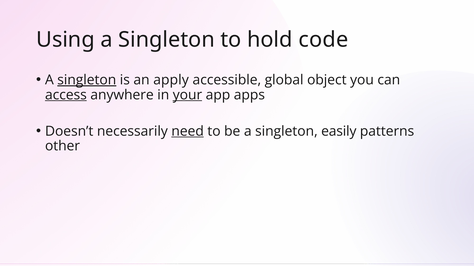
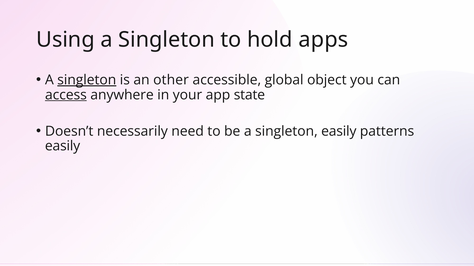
code: code -> apps (323, 40)
apply: apply -> other (171, 80)
your underline: present -> none (187, 95)
apps: apps -> state (249, 95)
need underline: present -> none (188, 131)
other: other -> easily (63, 146)
